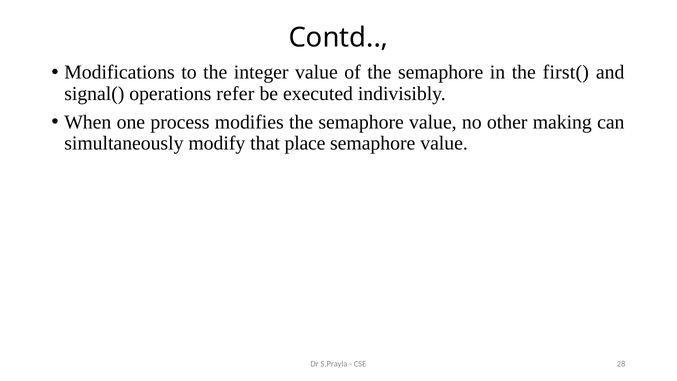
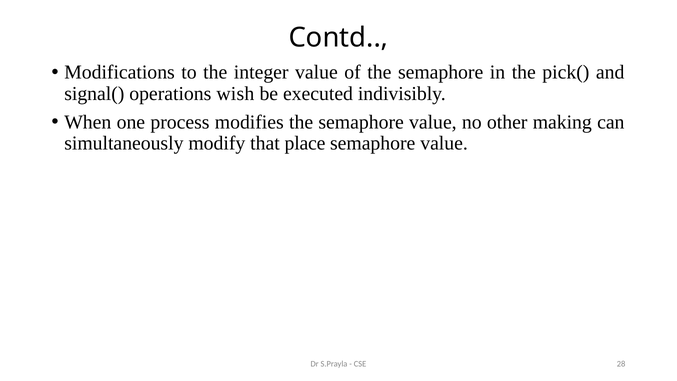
first(: first( -> pick( (566, 72)
refer: refer -> wish (235, 94)
